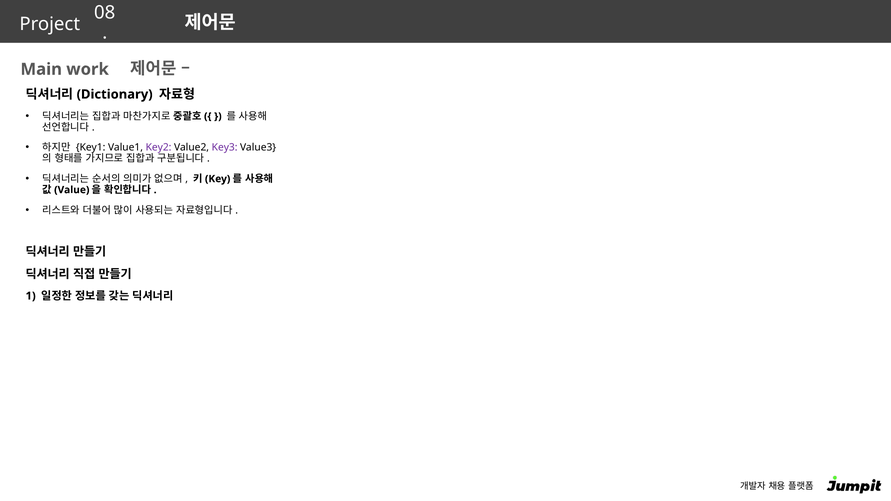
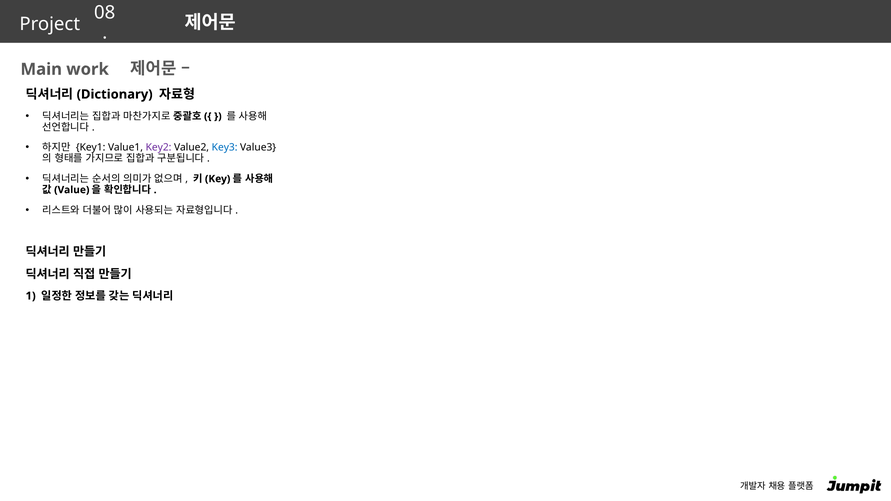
Key3 colour: purple -> blue (225, 148)
